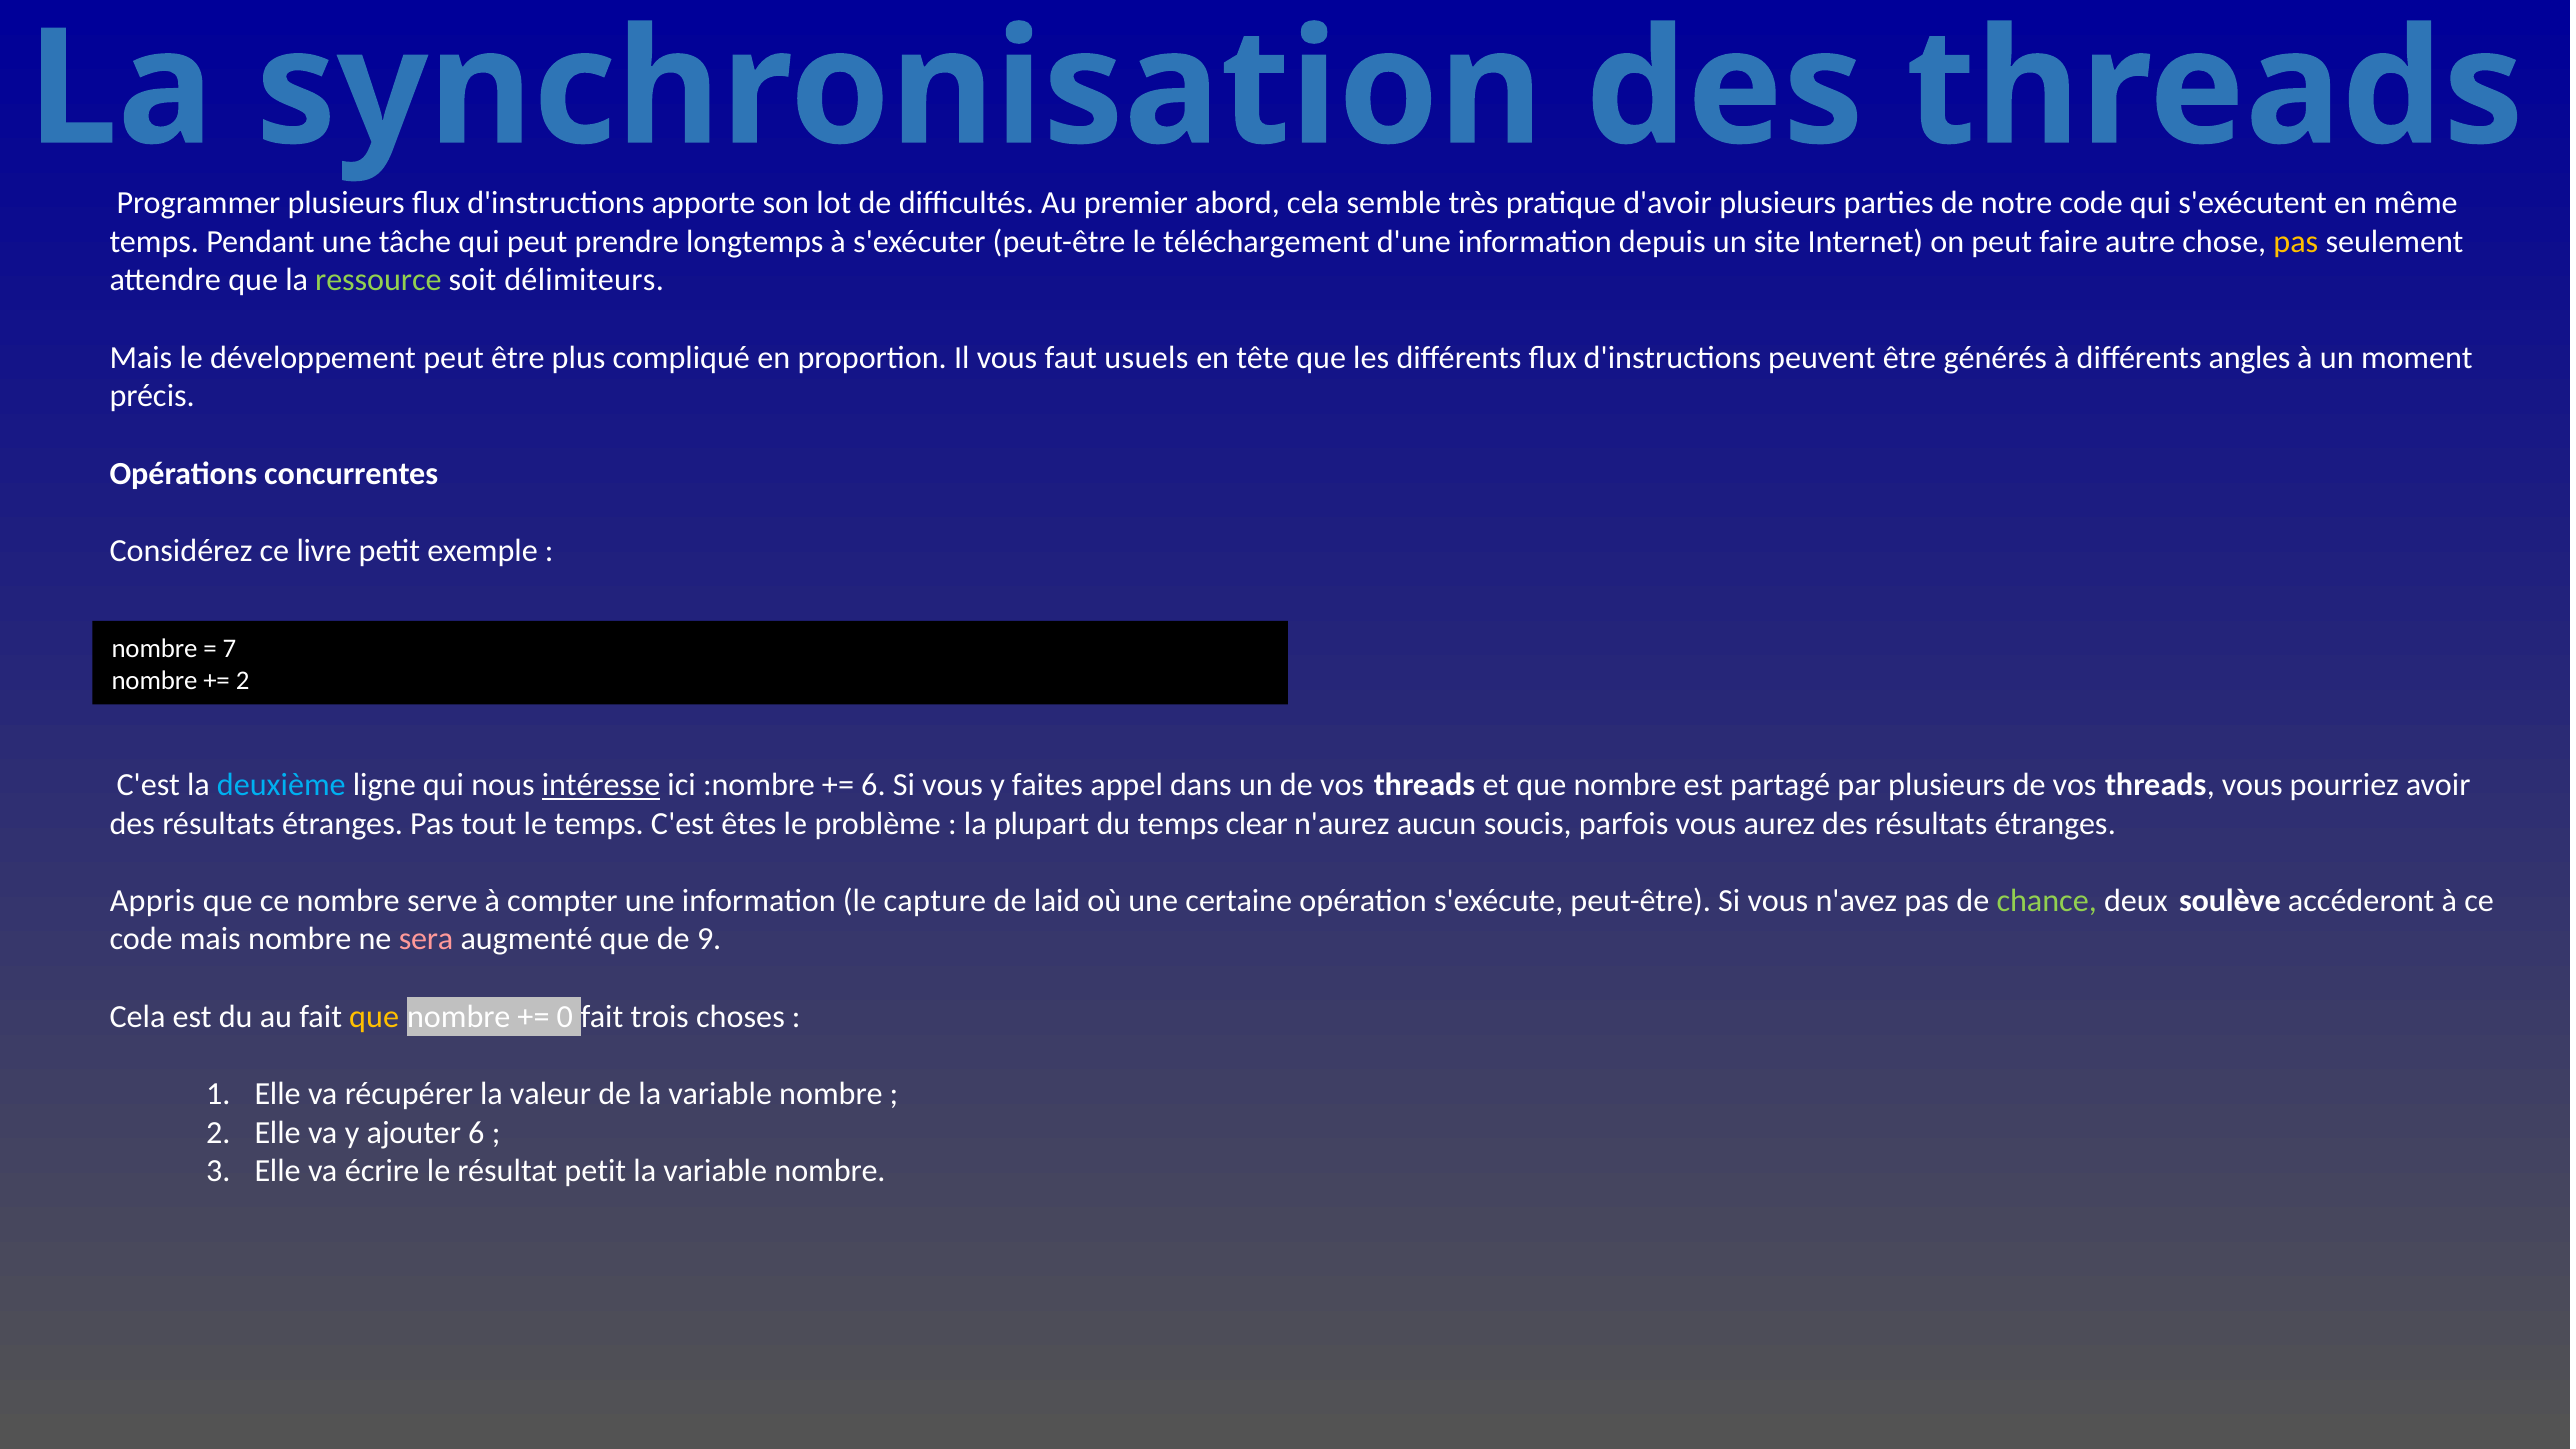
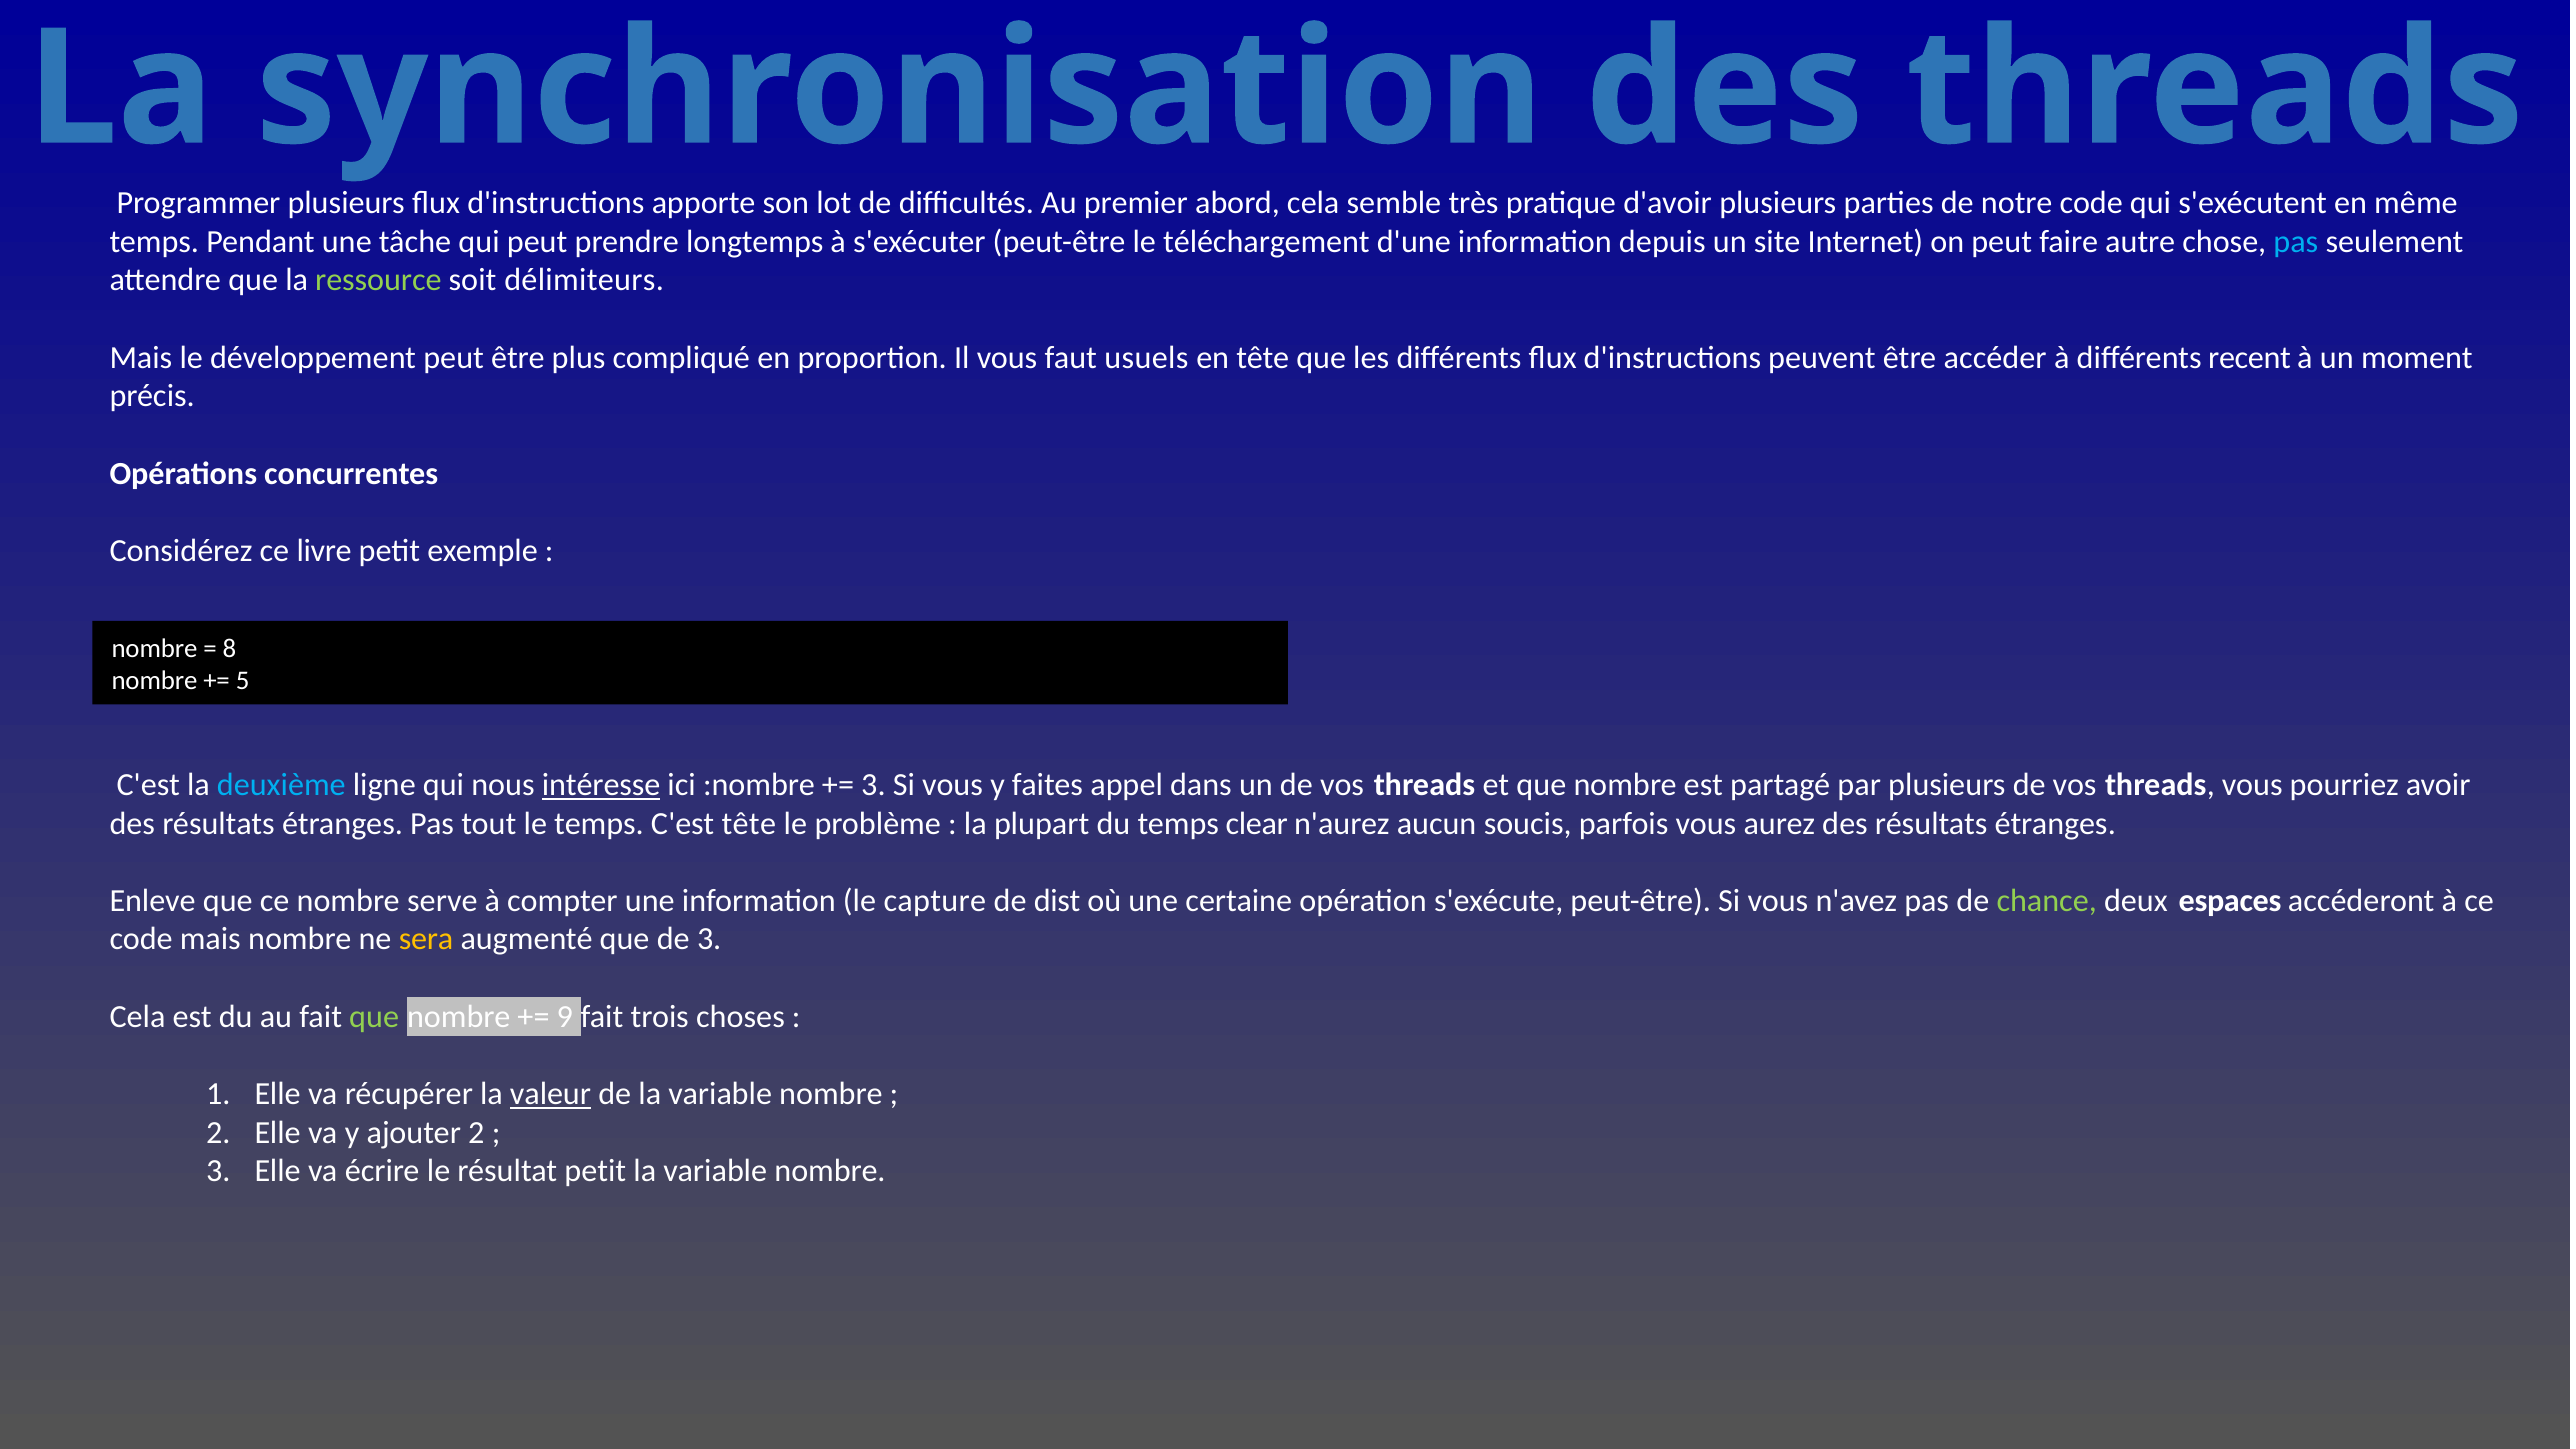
pas colour: yellow -> light blue (2296, 242)
générés: générés -> accéder (1995, 358)
angles: angles -> recent (2250, 358)
7: 7 -> 8 (229, 648)
2: 2 -> 5 (243, 681)
6: 6 -> 3 (873, 785)
C'est êtes: êtes -> tête (749, 823)
Appris: Appris -> Enleve (153, 901)
laid: laid -> dist (1057, 901)
soulève: soulève -> espaces (2230, 901)
sera colour: pink -> yellow (426, 939)
de 9: 9 -> 3 (709, 939)
que colour: yellow -> light green (374, 1017)
0: 0 -> 9 (565, 1017)
valeur underline: none -> present (550, 1094)
ajouter 6: 6 -> 2 (476, 1133)
